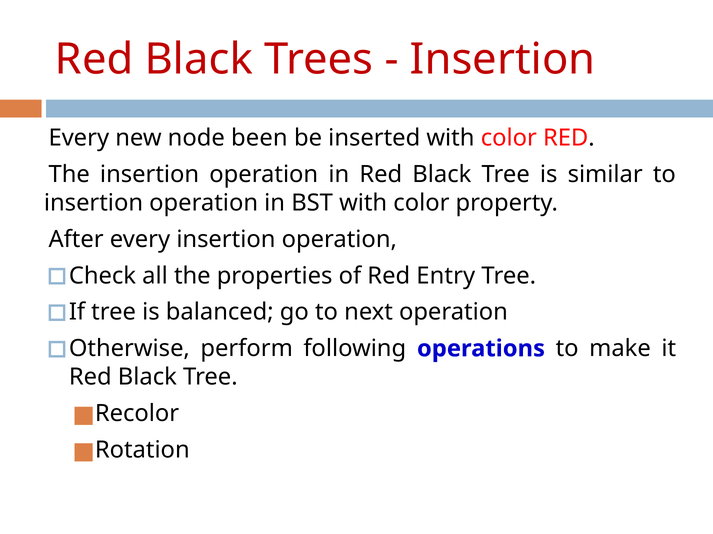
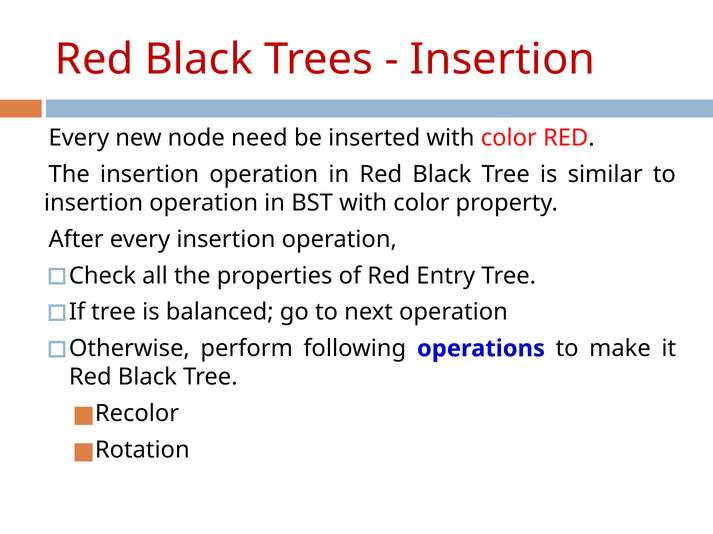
been: been -> need (259, 138)
